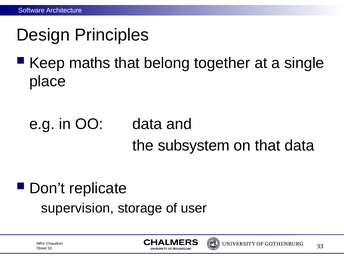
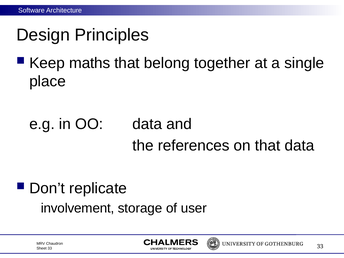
subsystem: subsystem -> references (194, 146)
supervision: supervision -> involvement (78, 208)
